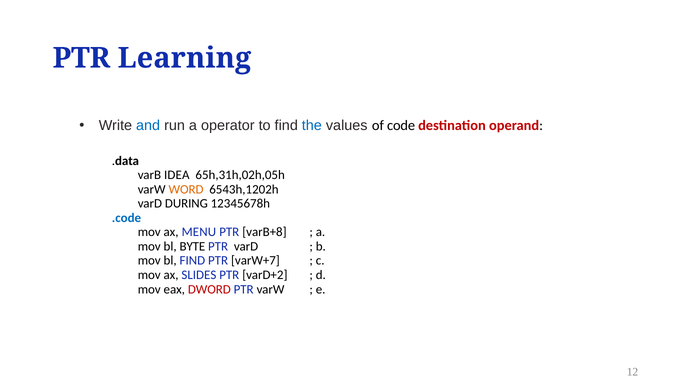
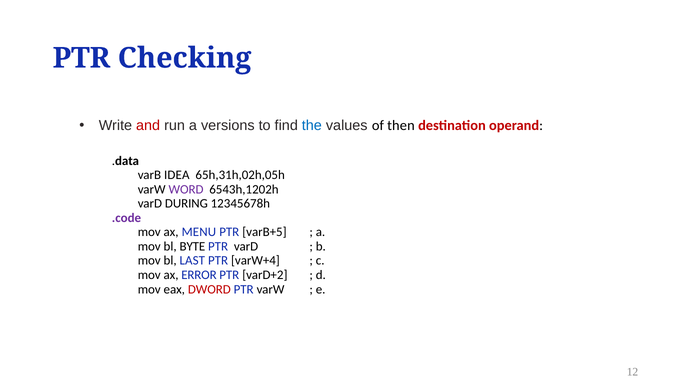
Learning: Learning -> Checking (185, 58)
and colour: blue -> red (148, 126)
operator: operator -> versions (228, 126)
code: code -> then (401, 126)
WORD colour: orange -> purple (186, 189)
.code colour: blue -> purple (126, 218)
varB+8: varB+8 -> varB+5 (264, 232)
bl FIND: FIND -> LAST (192, 260)
varW+7: varW+7 -> varW+4 (255, 260)
SLIDES: SLIDES -> ERROR (199, 275)
